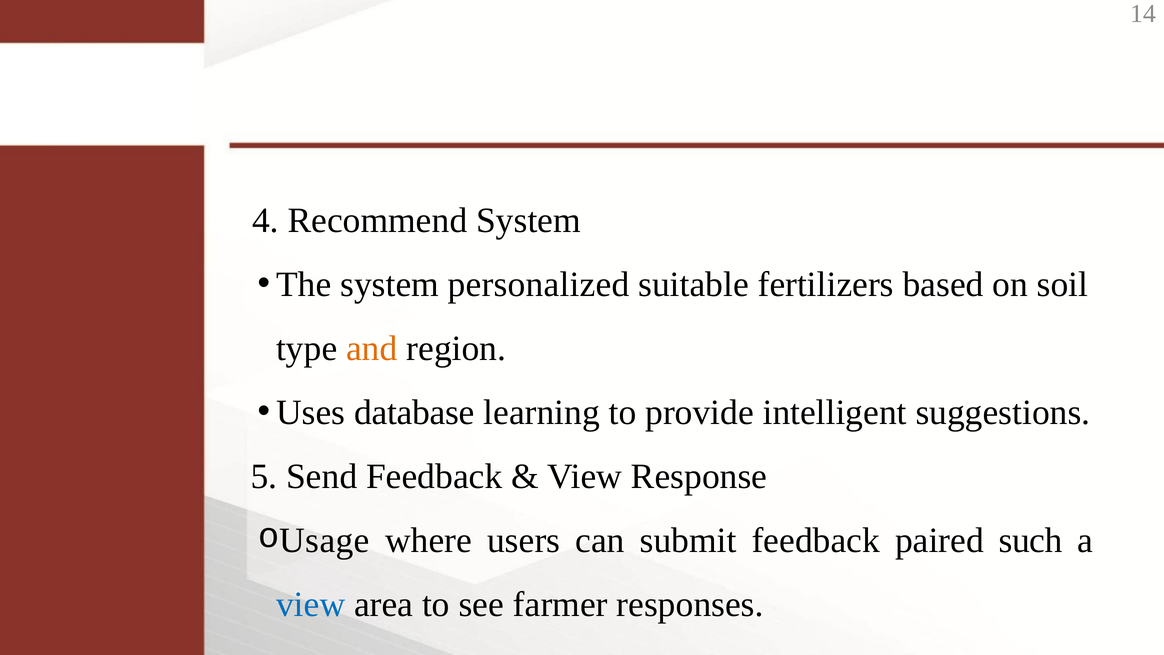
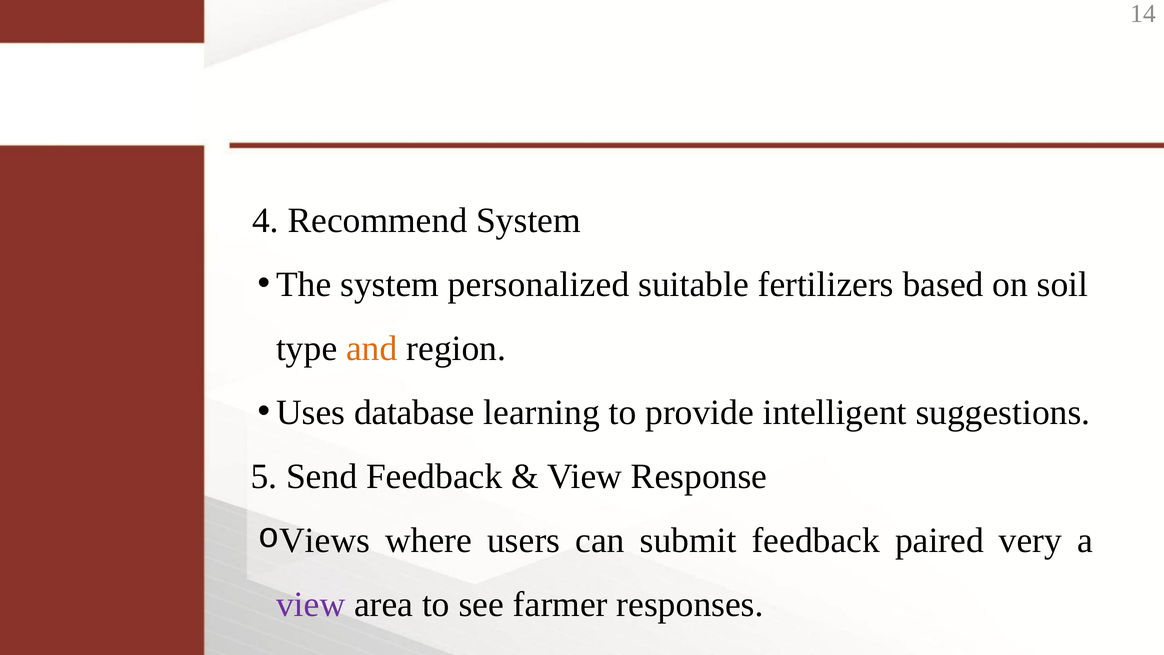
Usage: Usage -> Views (325, 540)
such: such -> very (1030, 540)
view colour: blue -> purple (311, 604)
